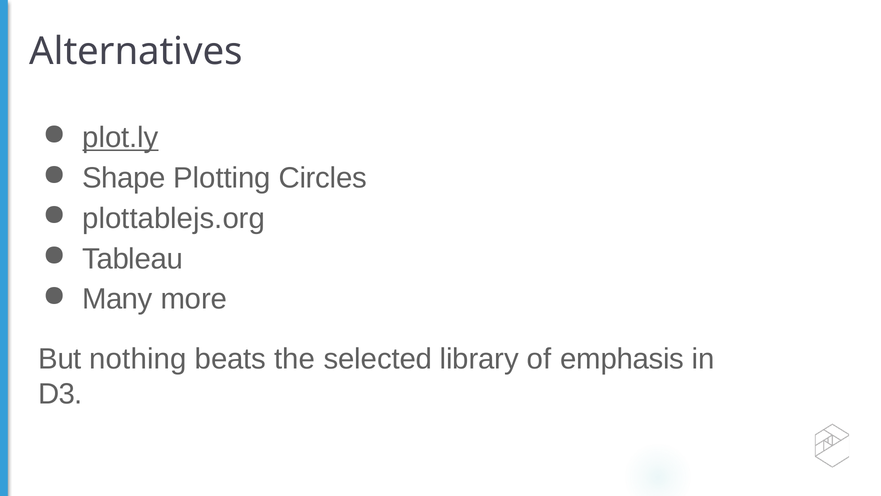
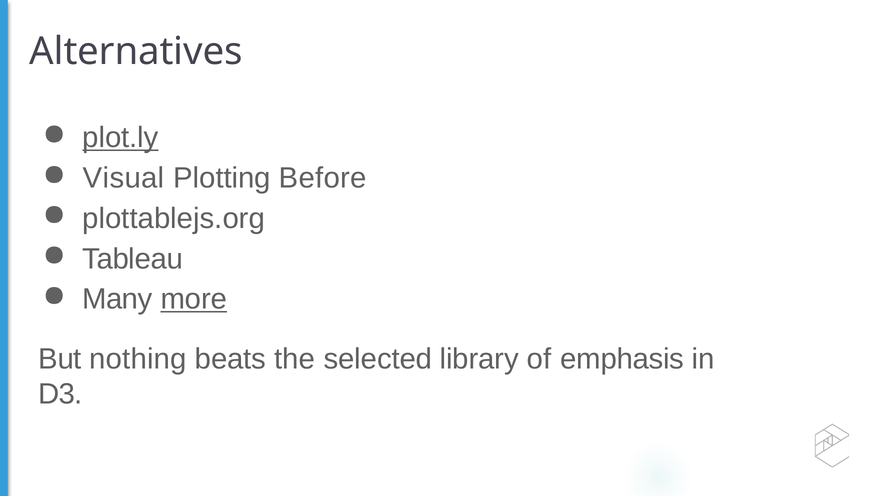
Shape: Shape -> Visual (124, 178)
Circles: Circles -> Before (323, 178)
more underline: none -> present (194, 299)
